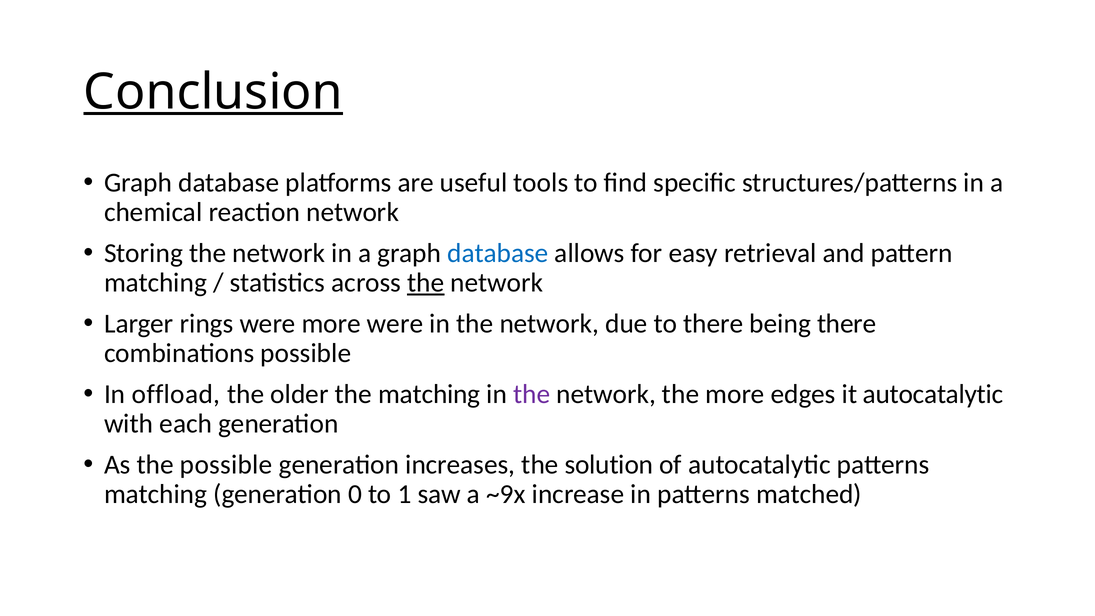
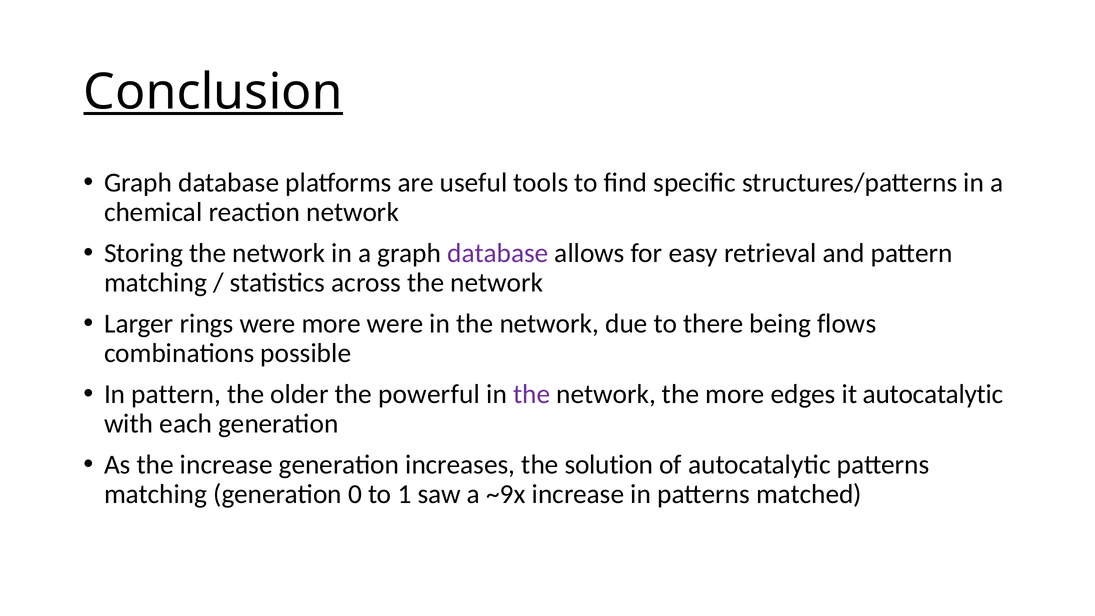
database colour: blue -> purple (498, 253)
the underline: present -> none (426, 283)
being there: there -> flows (847, 324)
In offload: offload -> pattern (176, 394)
the matching: matching -> powerful (429, 394)
the possible: possible -> increase (226, 465)
